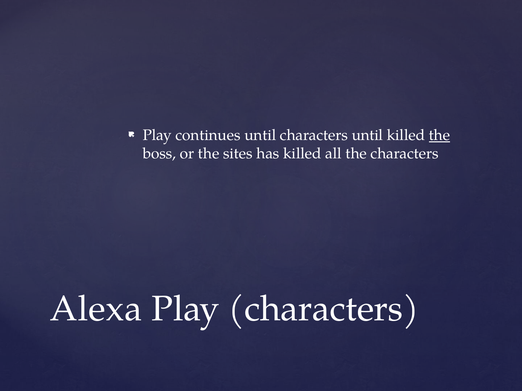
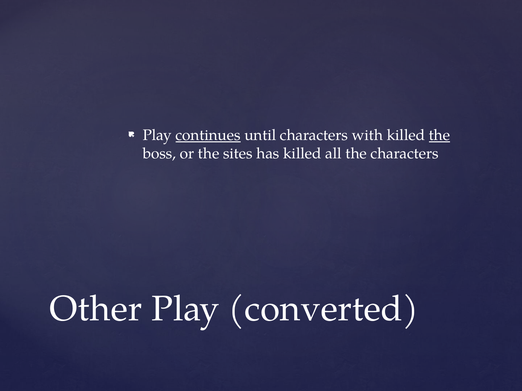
continues underline: none -> present (208, 135)
characters until: until -> with (367, 135)
Alexa: Alexa -> Other (96, 309)
Play characters: characters -> converted (324, 309)
